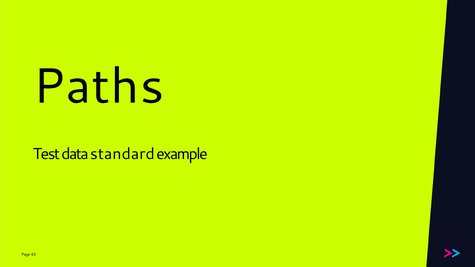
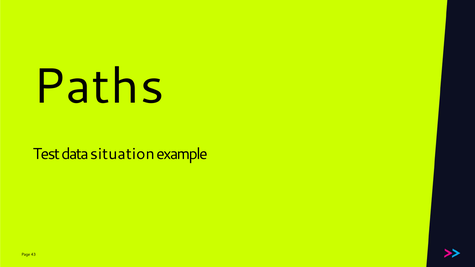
standard: standard -> situation (122, 154)
